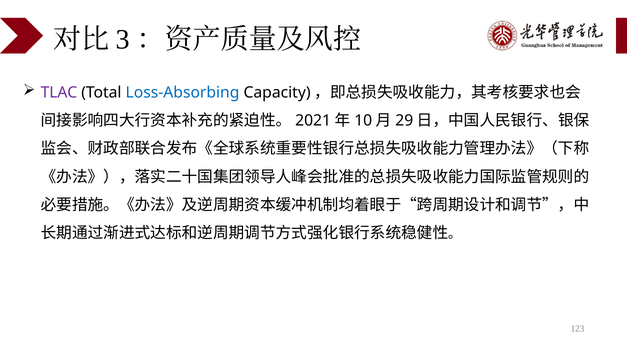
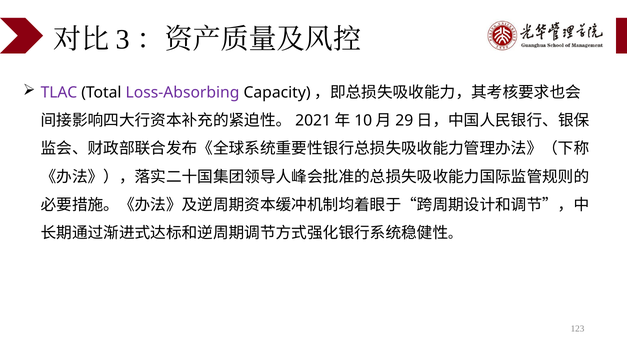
Loss-Absorbing colour: blue -> purple (183, 93)
